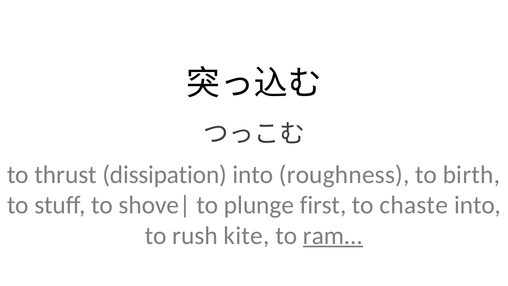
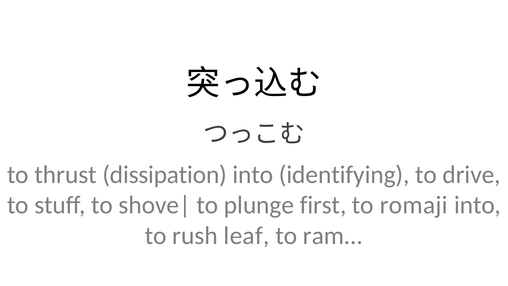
roughness: roughness -> identifying (344, 174)
birth: birth -> drive (472, 174)
chaste: chaste -> romaji (414, 205)
kite: kite -> leaf (247, 235)
ram underline: present -> none (333, 235)
